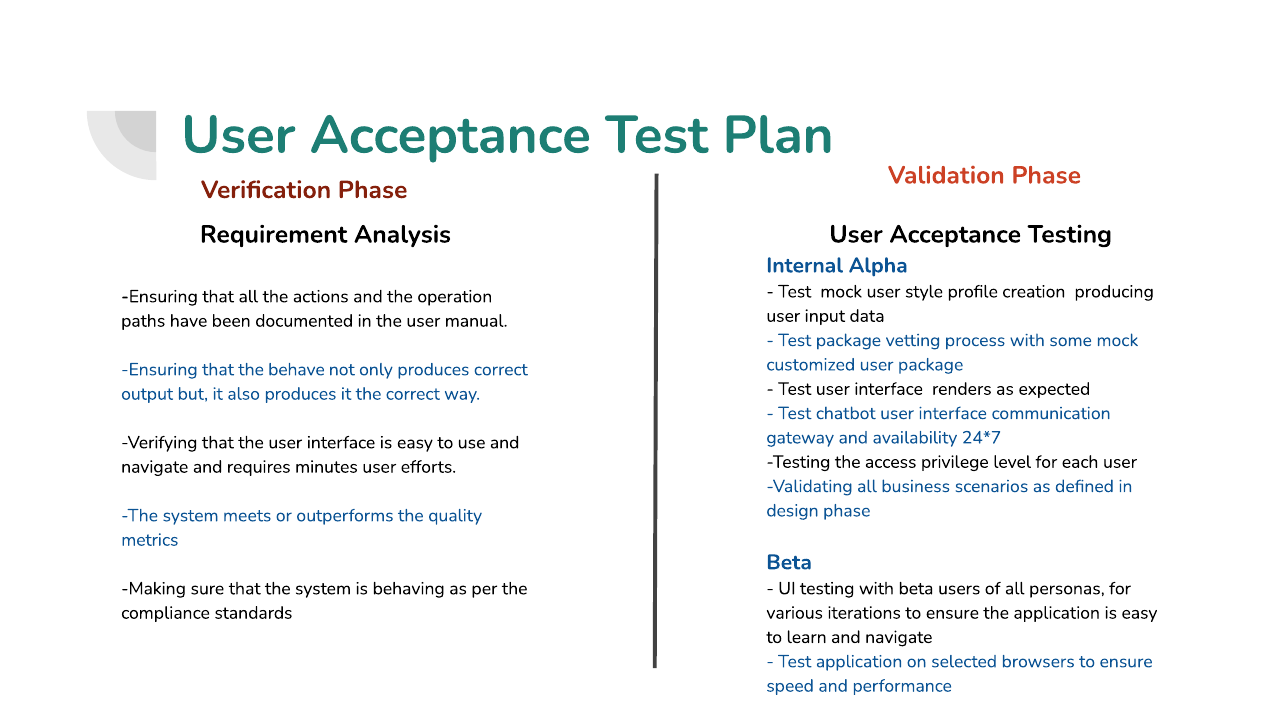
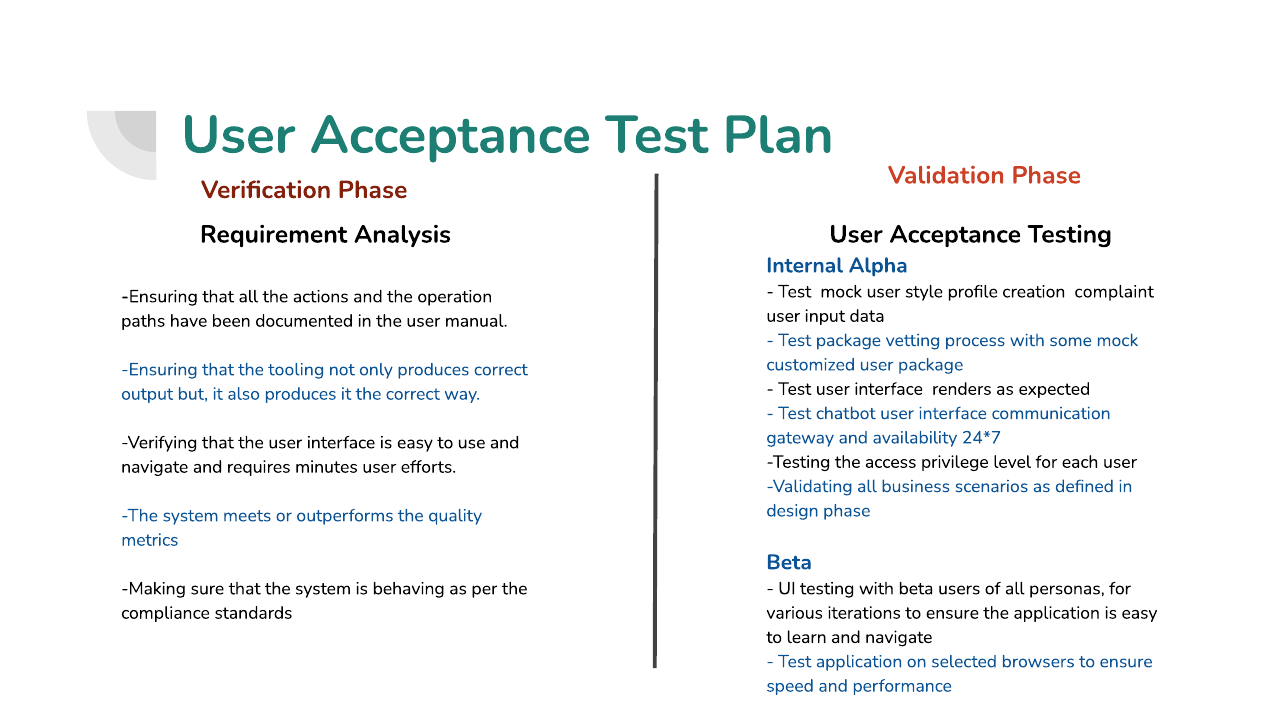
producing: producing -> complaint (1114, 292)
behave: behave -> tooling (296, 369)
